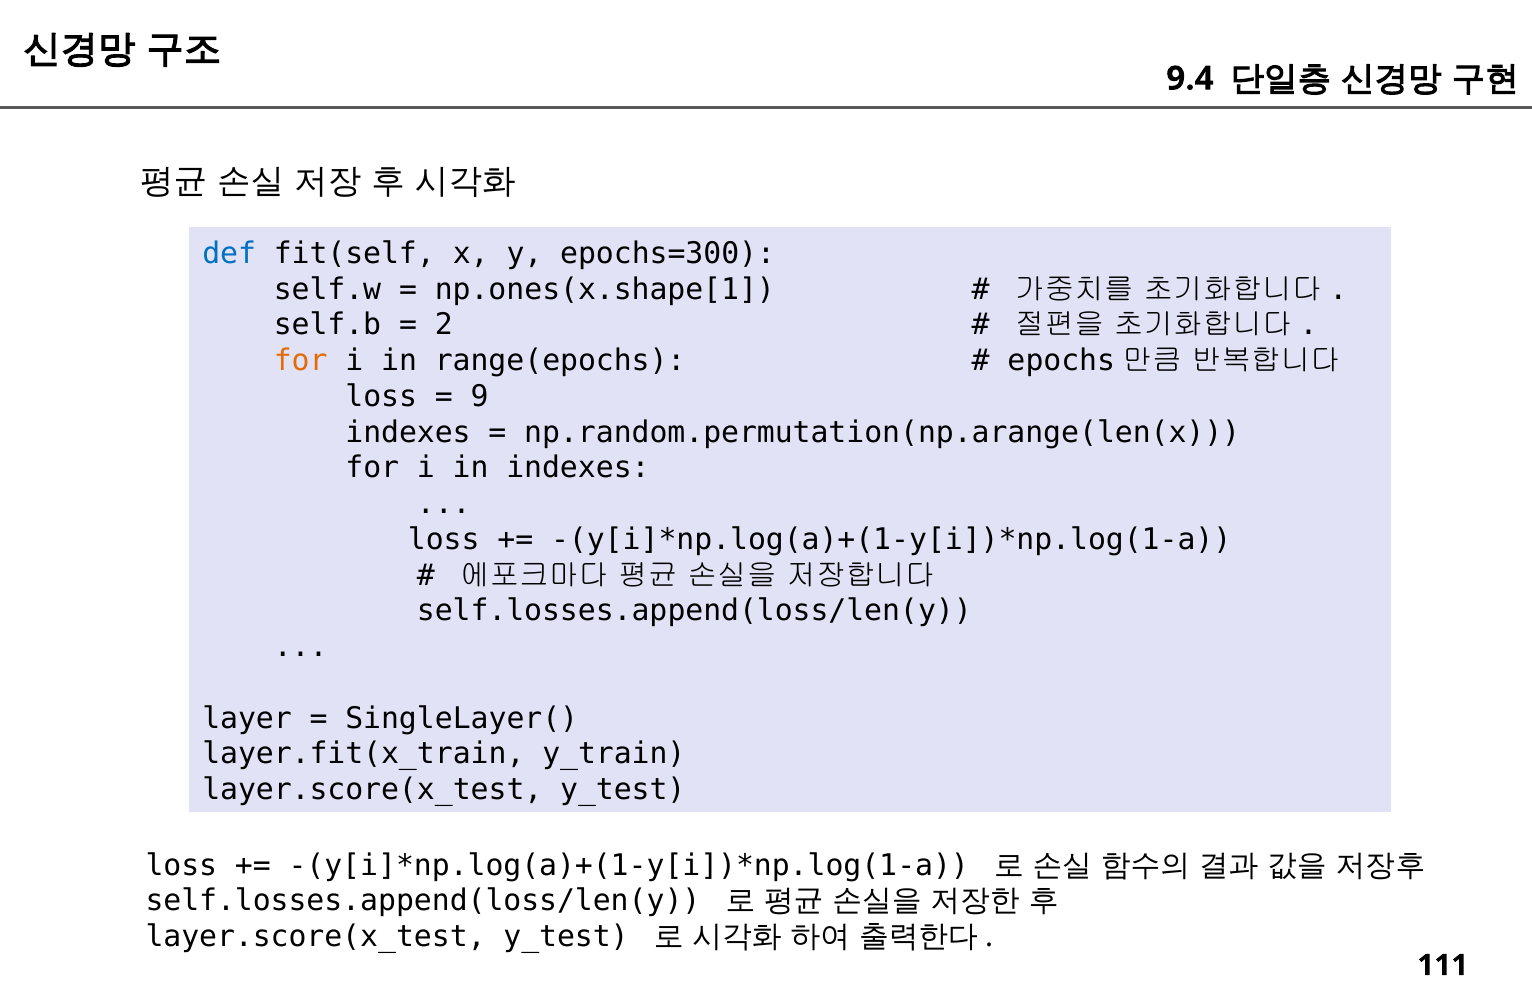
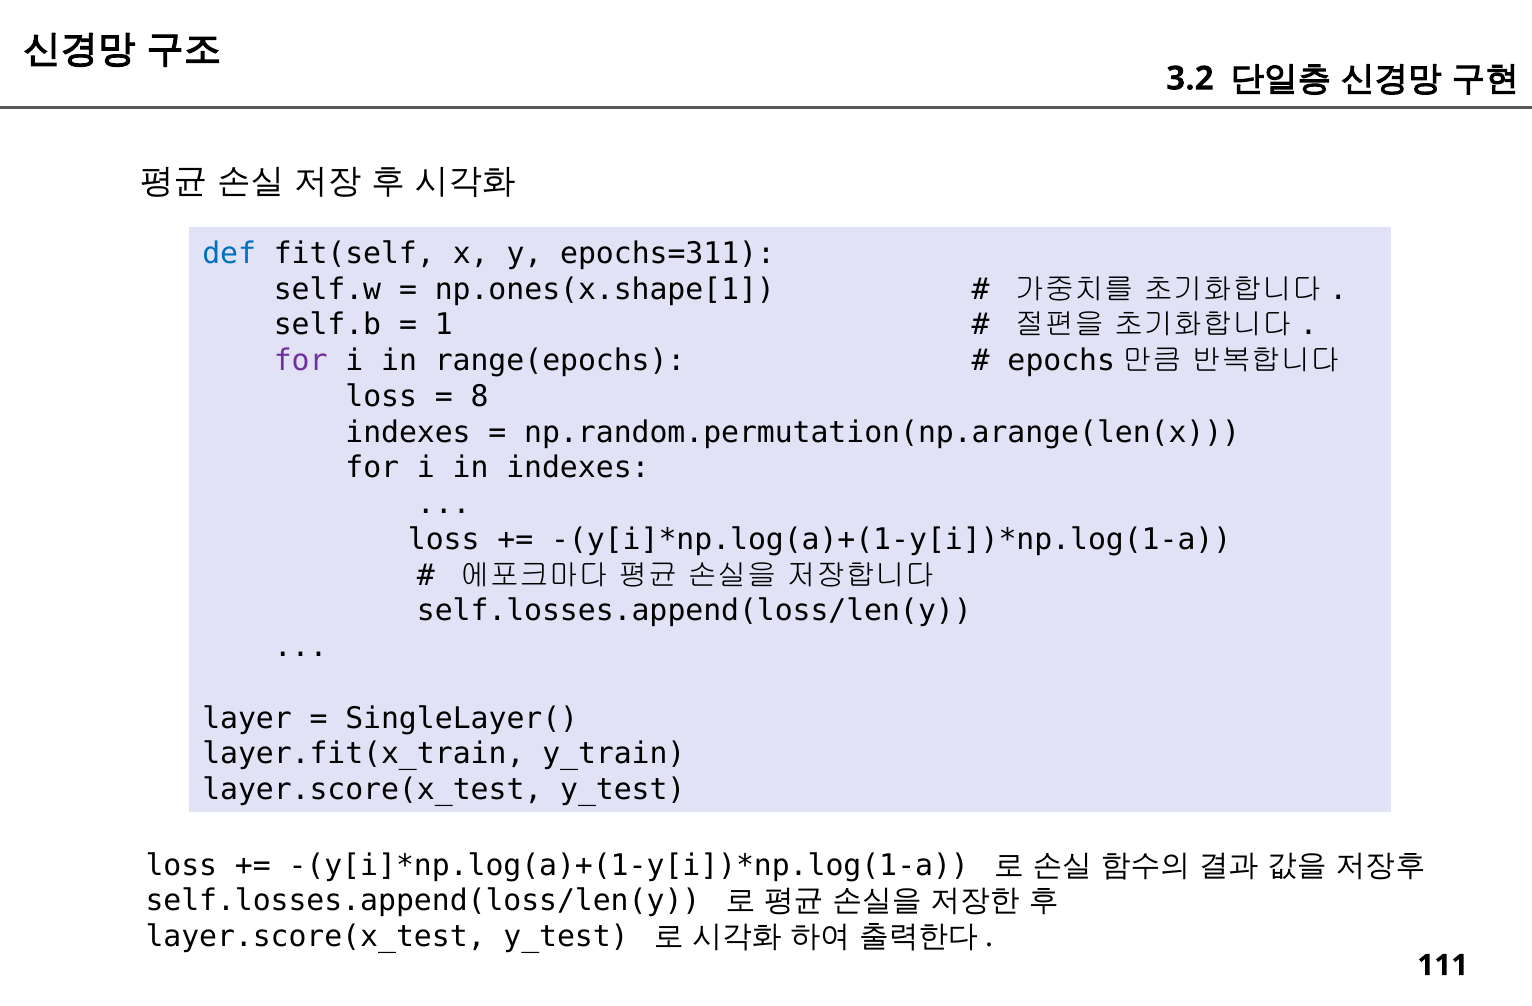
9.4: 9.4 -> 3.2 (1190, 79)
epochs=300: epochs=300 -> epochs=311 (668, 254)
2: 2 -> 1 (444, 325)
for colour: orange -> purple (301, 361)
9: 9 -> 8 (480, 397)
